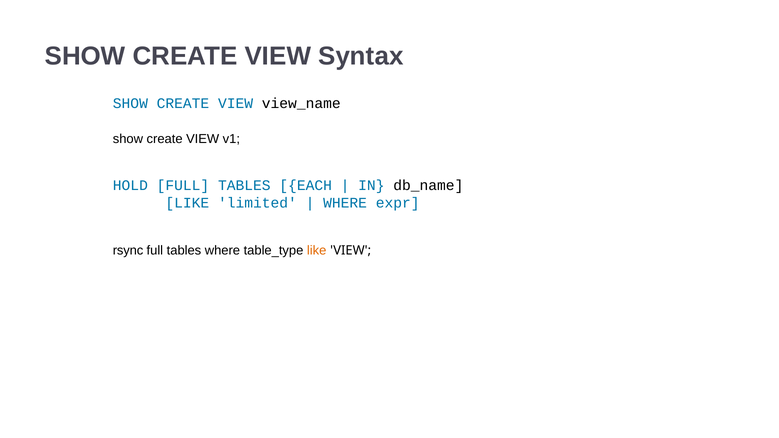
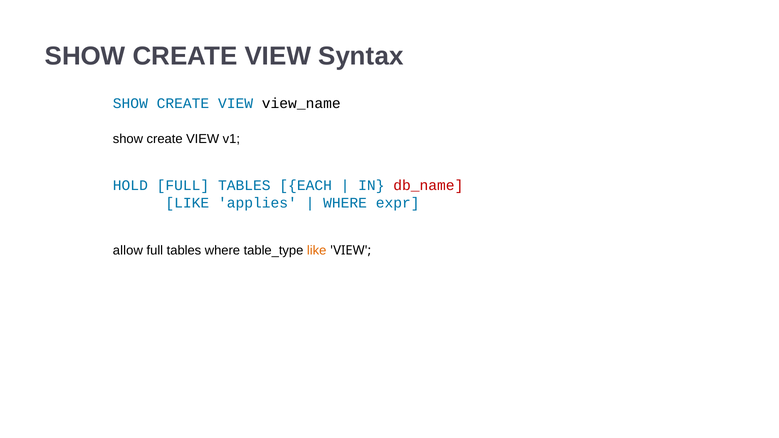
db_name colour: black -> red (428, 186)
limited: limited -> applies (257, 203)
rsync: rsync -> allow (128, 251)
